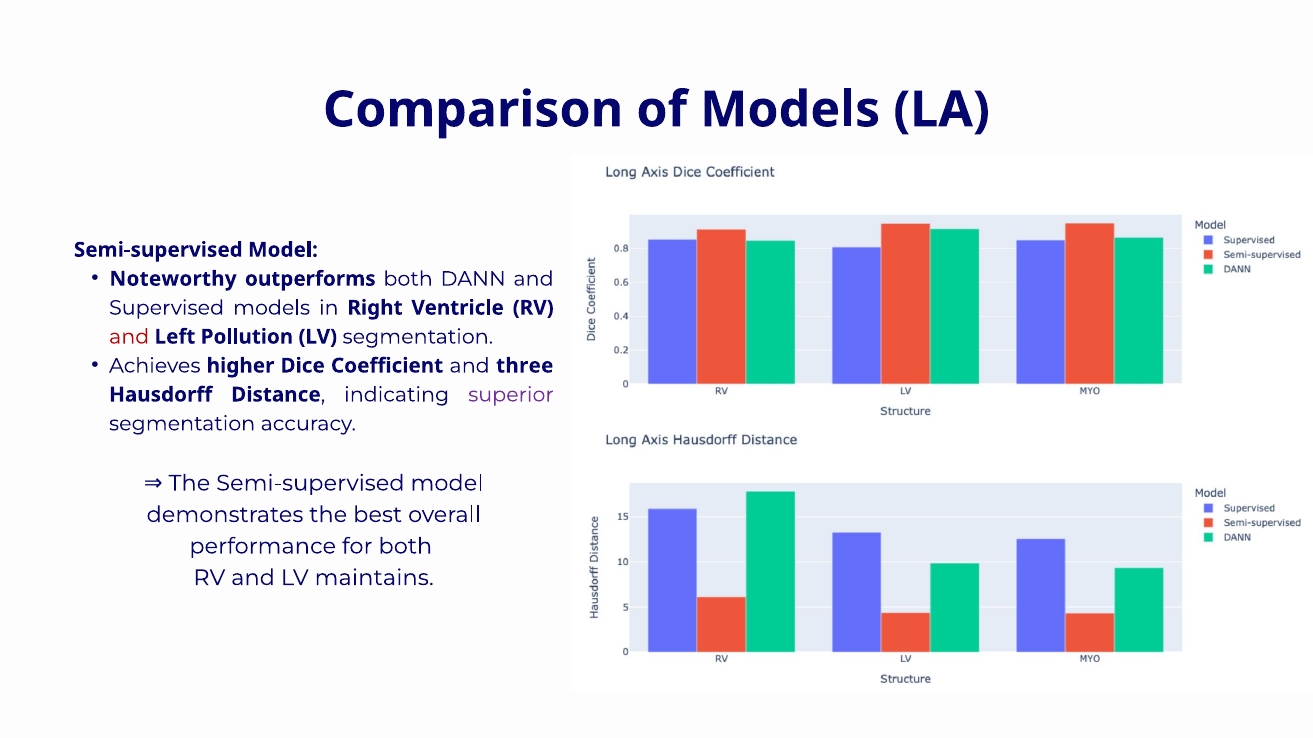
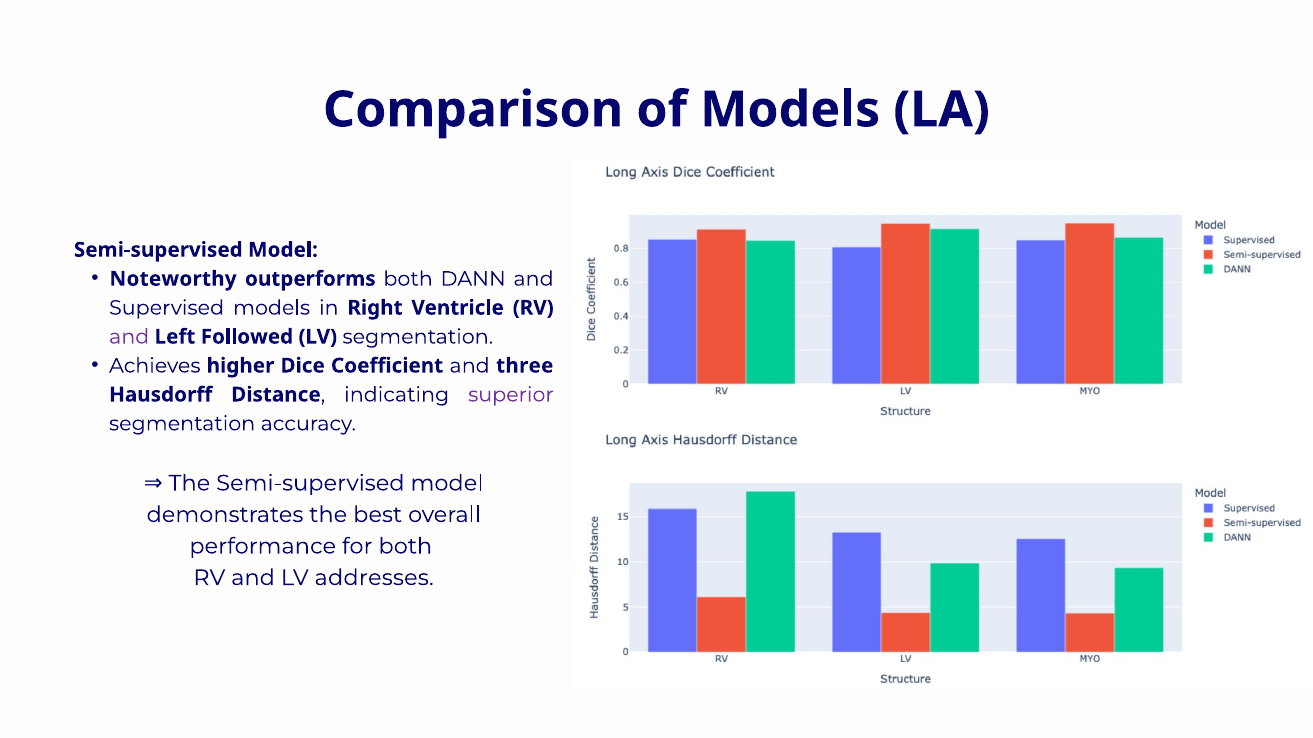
and colour: red -> purple (129, 337)
Pollution: Pollution -> Followed (247, 337)
maintains: maintains -> addresses (374, 578)
